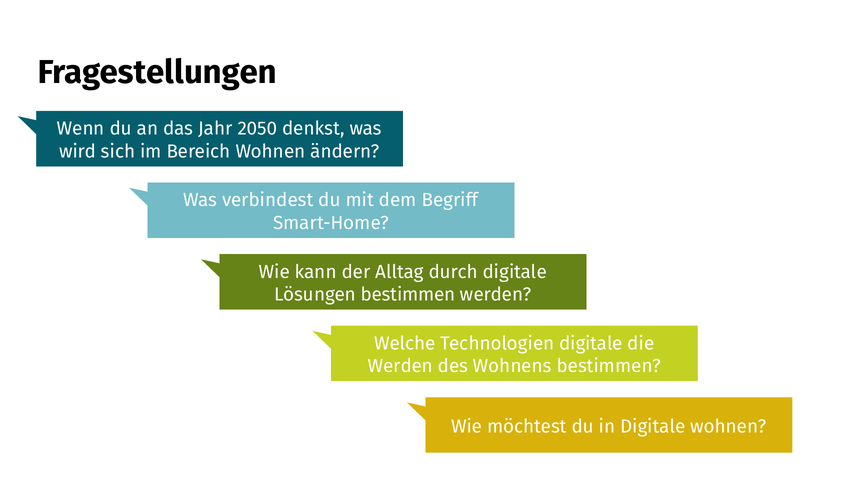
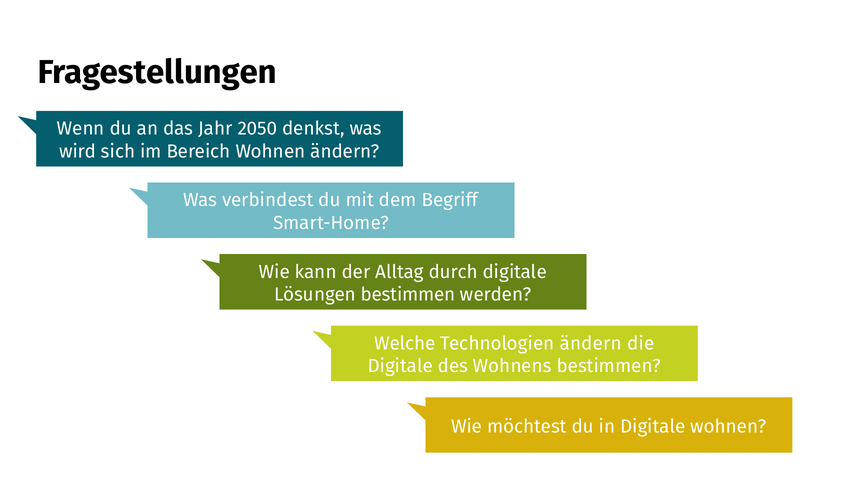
Technologien digitale: digitale -> ändern (591, 343)
Werden: Werden -> Digitale (400, 366)
